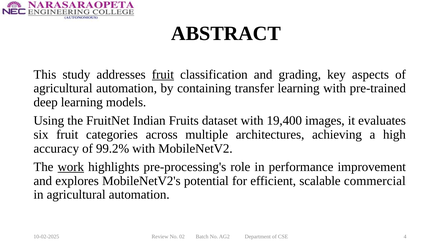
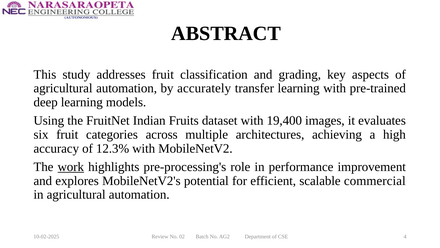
fruit underline: present -> none (163, 74)
containing: containing -> accurately (204, 88)
99.2%: 99.2% -> 12.3% (113, 148)
